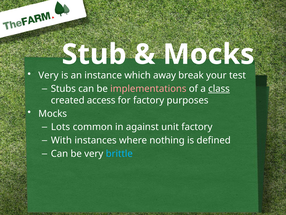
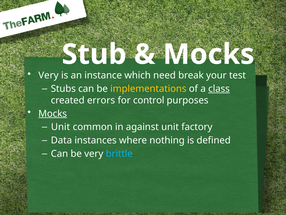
away: away -> need (164, 75)
implementations colour: pink -> yellow (148, 89)
access: access -> errors (101, 100)
for factory: factory -> control (149, 100)
Mocks underline: none -> present (53, 113)
Lots: Lots -> Unit (61, 127)
With: With -> Data (61, 140)
